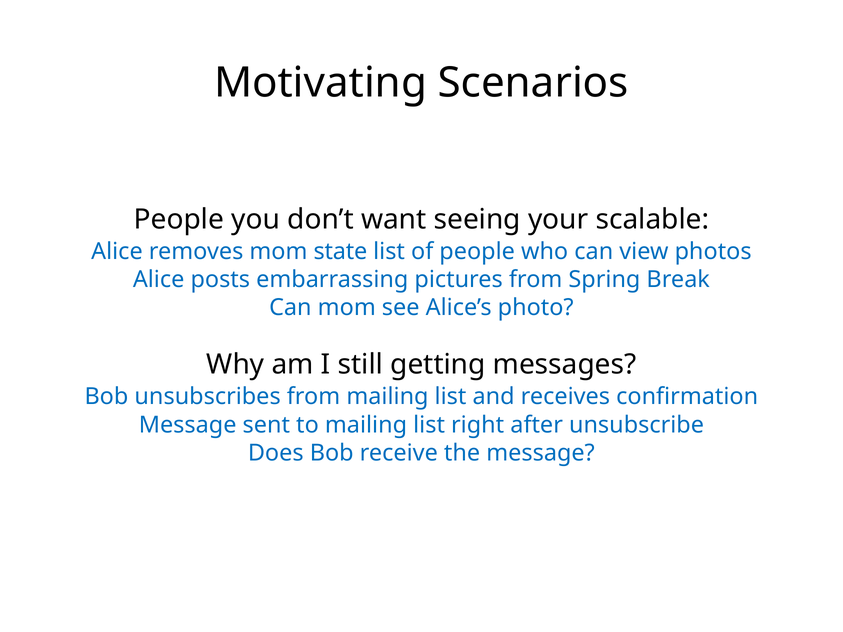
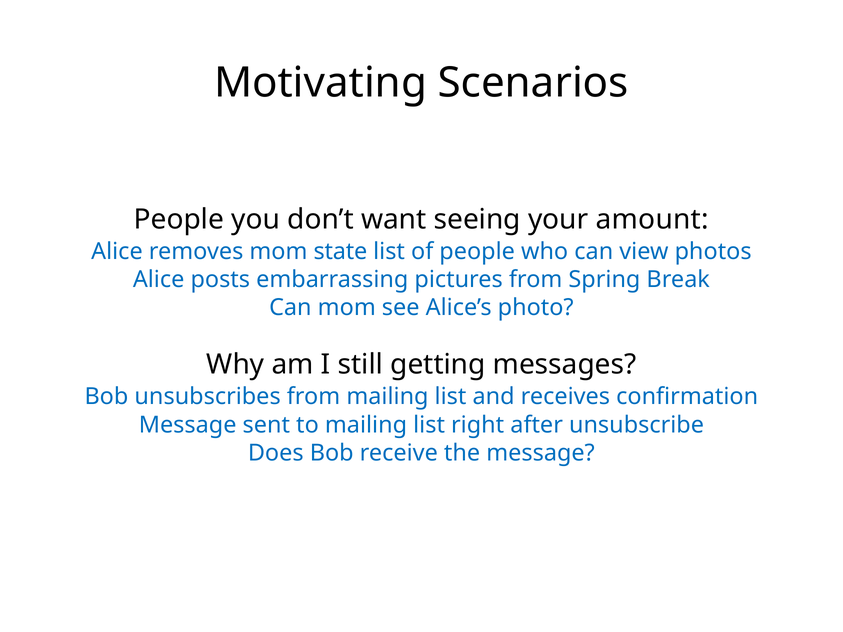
scalable: scalable -> amount (652, 219)
